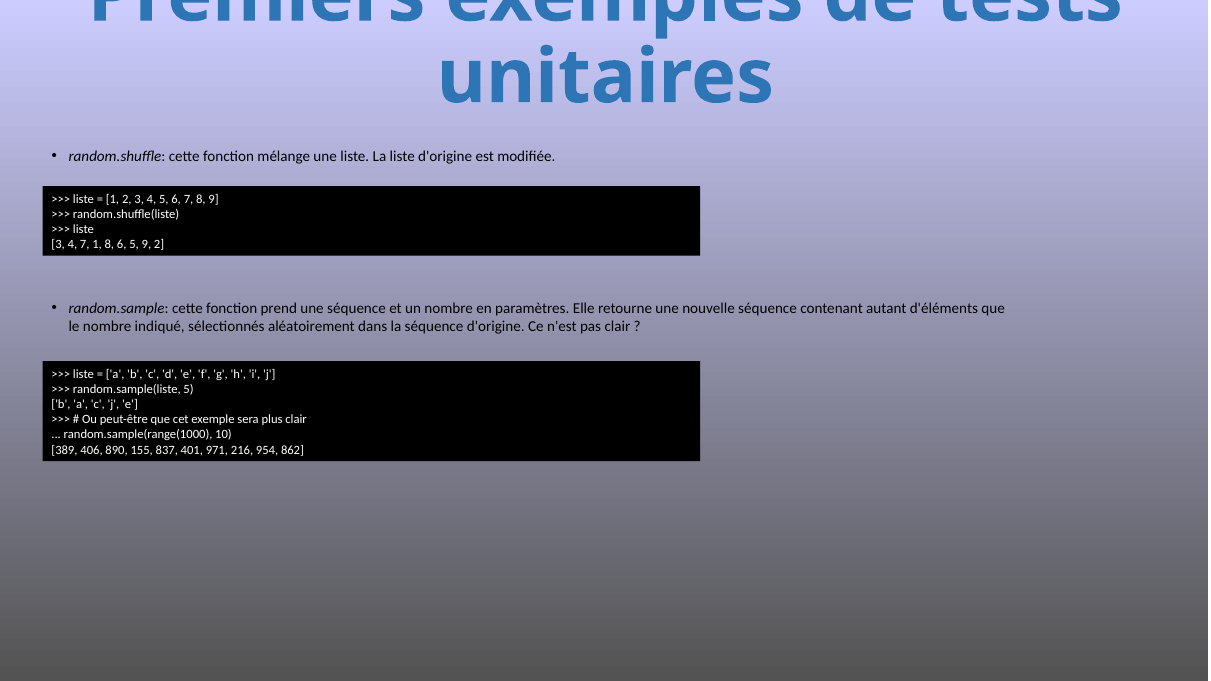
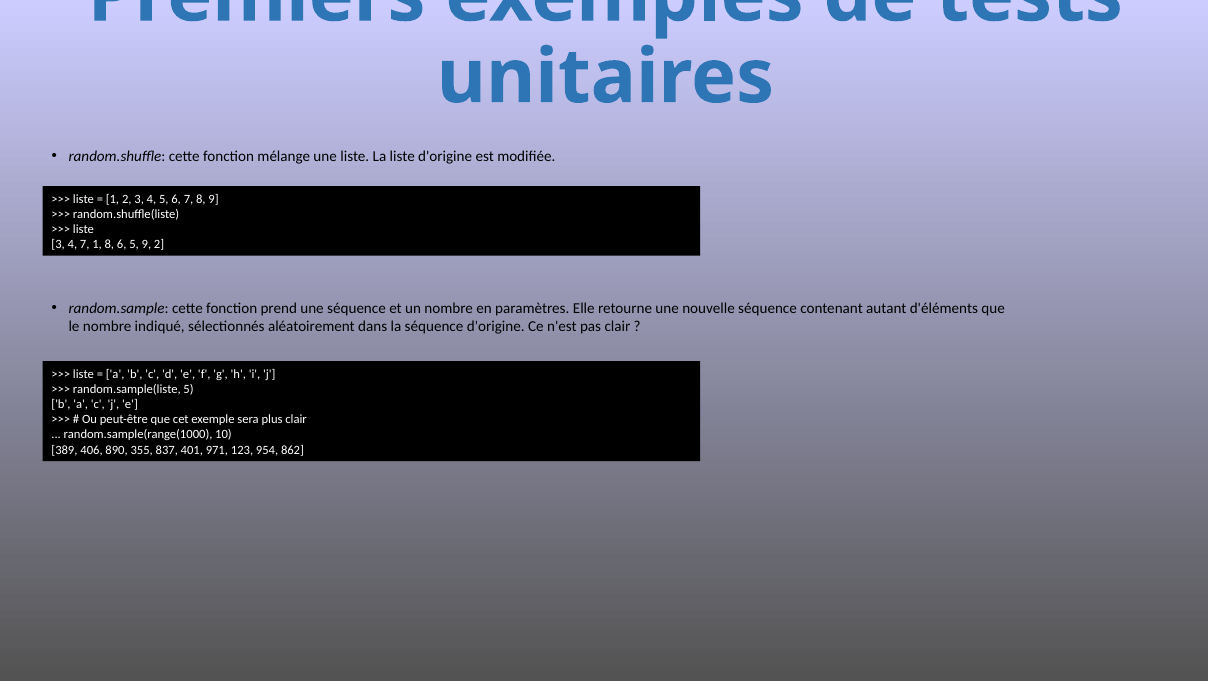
155: 155 -> 355 (142, 450)
216: 216 -> 123 (242, 450)
